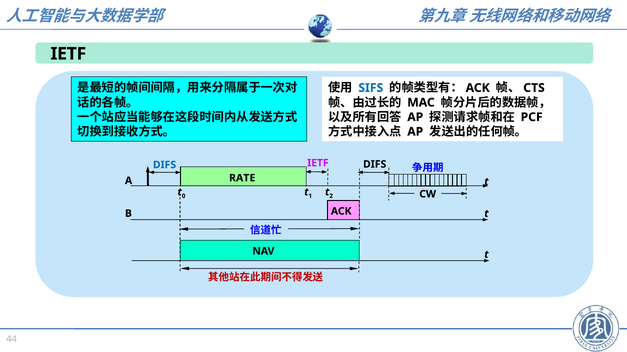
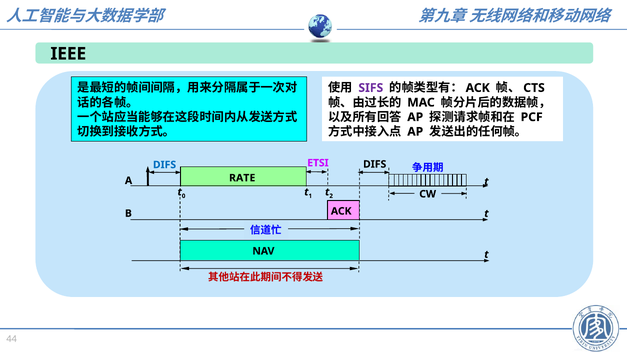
IETF: IETF -> IEEE (68, 54)
SIFS colour: blue -> purple (371, 88)
IETF: IETF -> ETSI (318, 163)
